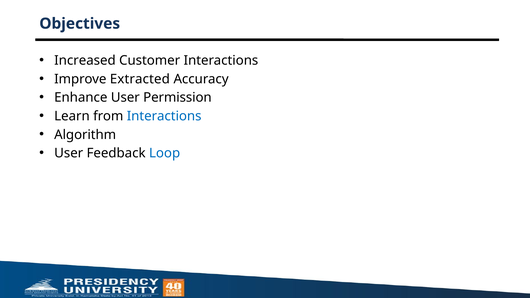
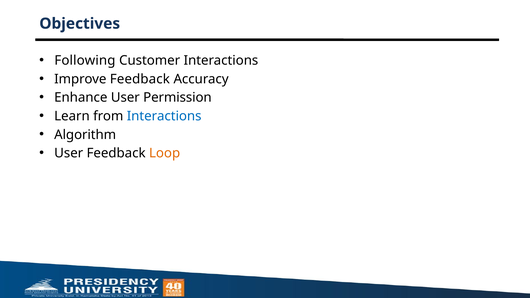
Increased: Increased -> Following (85, 61)
Improve Extracted: Extracted -> Feedback (140, 79)
Loop colour: blue -> orange (165, 153)
